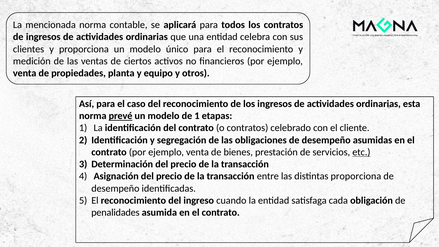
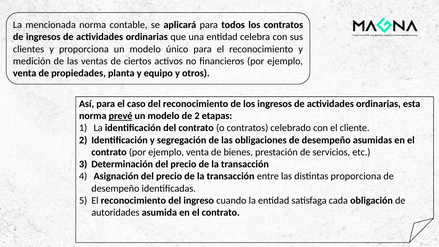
de 1: 1 -> 2 (197, 116)
etc underline: present -> none (361, 152)
penalidades: penalidades -> autoridades (115, 212)
